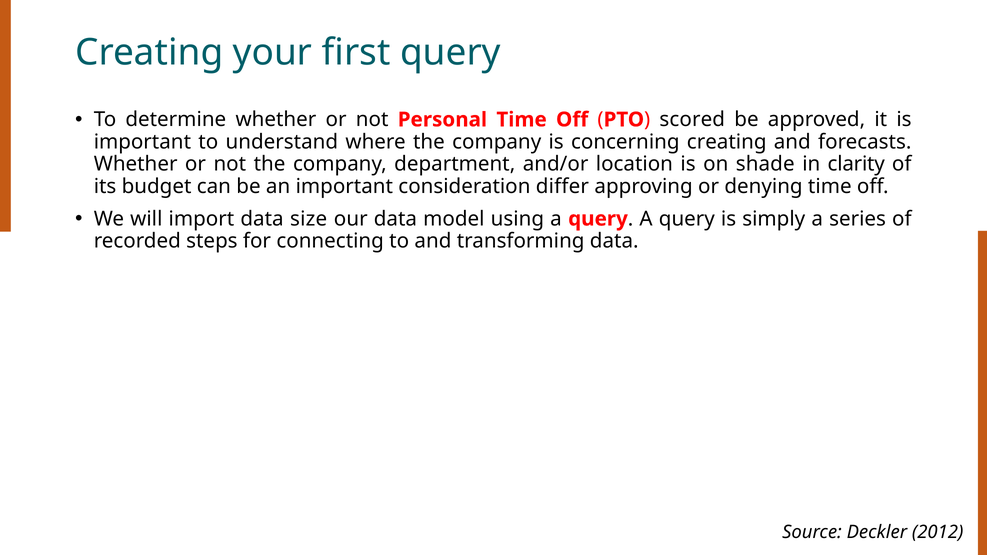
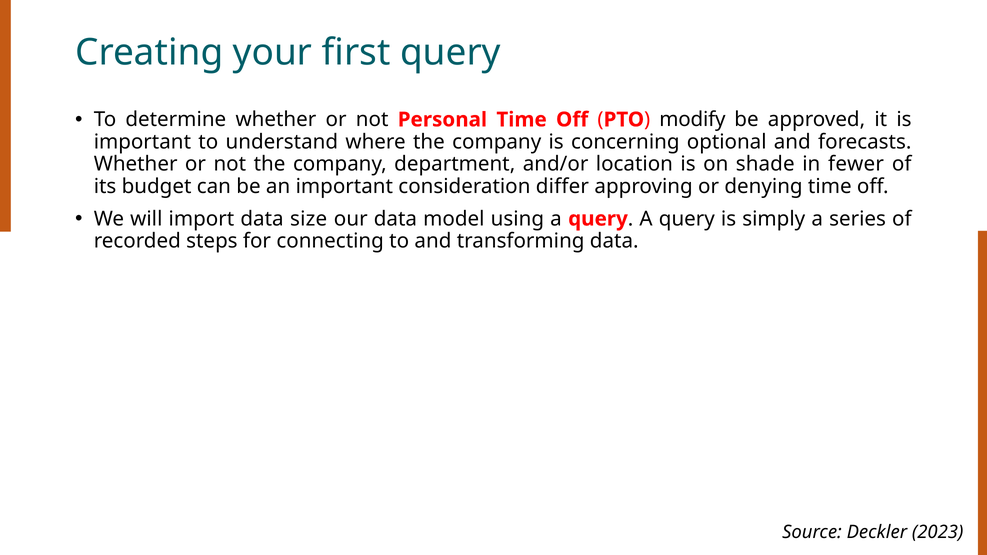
scored: scored -> modify (692, 120)
concerning creating: creating -> optional (727, 142)
clarity: clarity -> fewer (856, 164)
2012: 2012 -> 2023 (938, 532)
